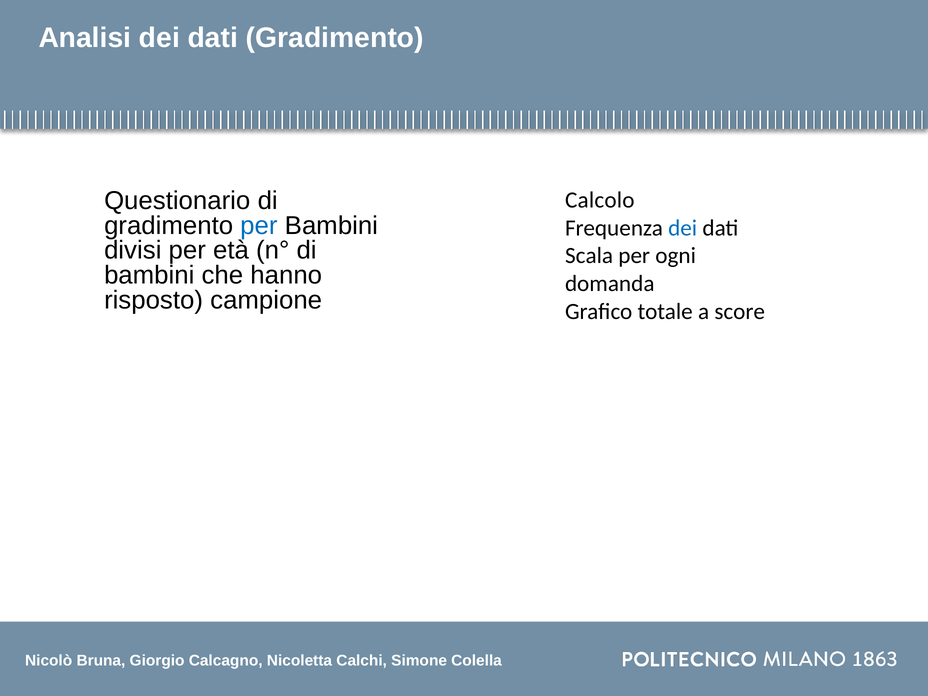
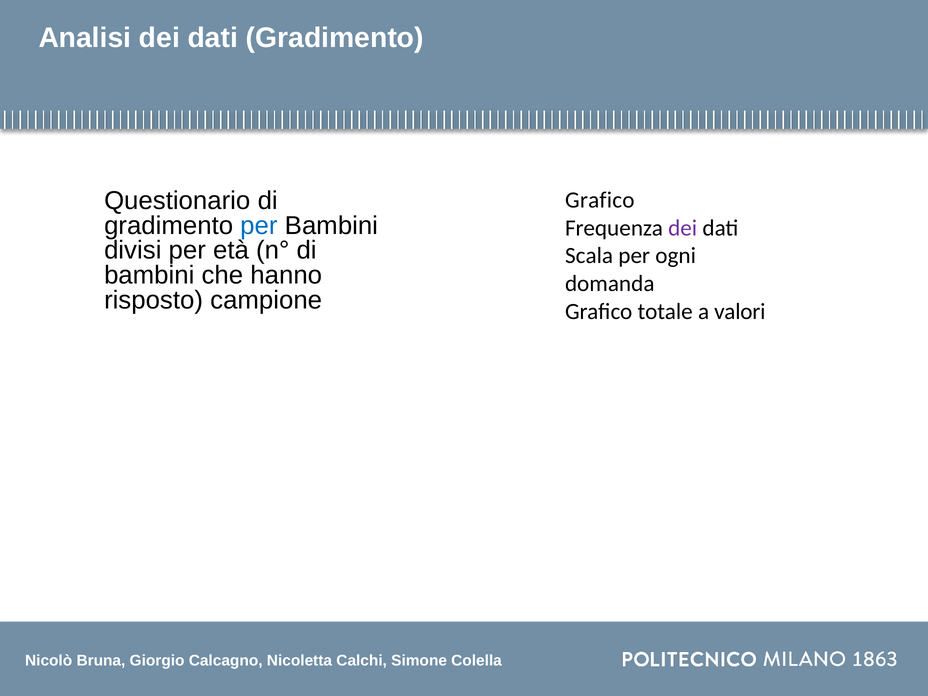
Calcolo: Calcolo -> Grafico (600, 200)
dei colour: blue -> purple (683, 228)
score: score -> valori (740, 311)
